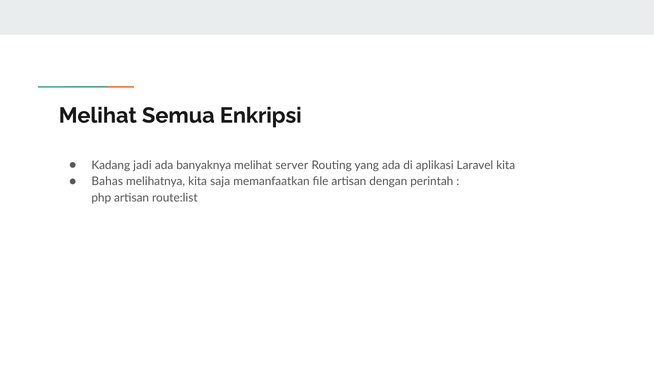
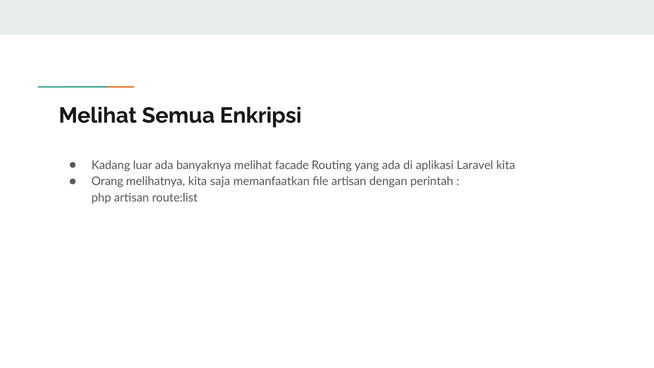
jadi: jadi -> luar (143, 165)
server: server -> facade (292, 165)
Bahas: Bahas -> Orang (107, 181)
